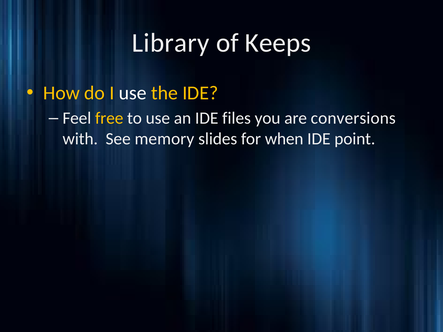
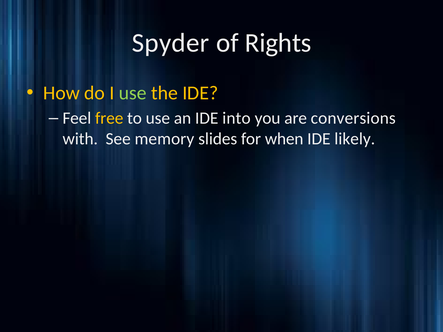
Library: Library -> Spyder (171, 43)
Keeps: Keeps -> Rights (278, 43)
use colour: white -> light green (133, 93)
files: files -> into (236, 118)
point: point -> likely (355, 139)
